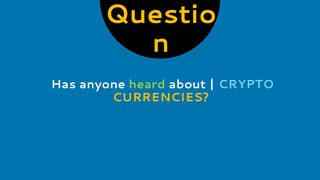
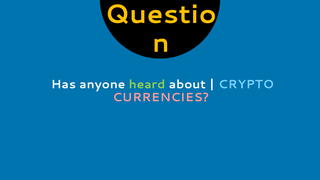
CURRENCIES colour: yellow -> pink (161, 97)
